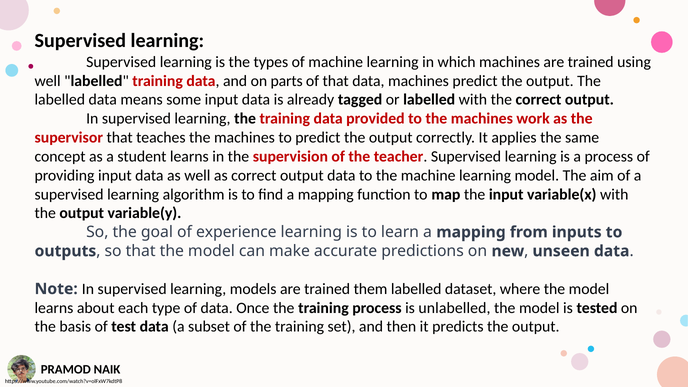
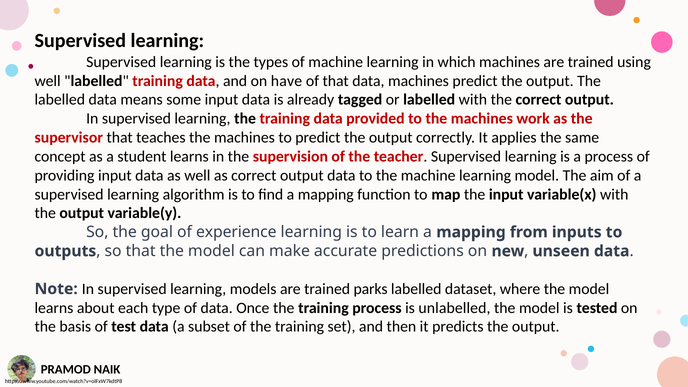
parts: parts -> have (286, 81)
them: them -> parks (371, 289)
